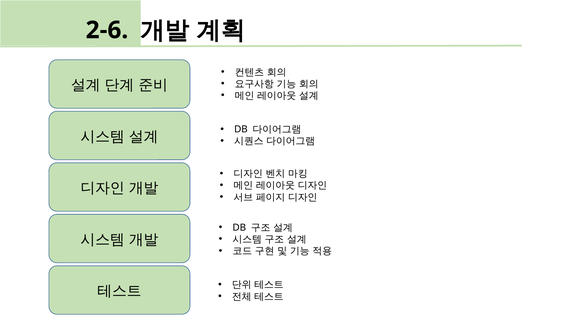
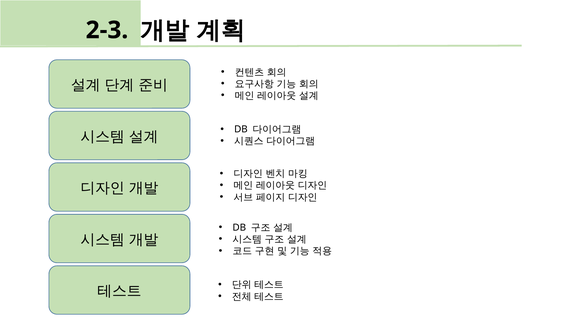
2-6: 2-6 -> 2-3 (107, 30)
